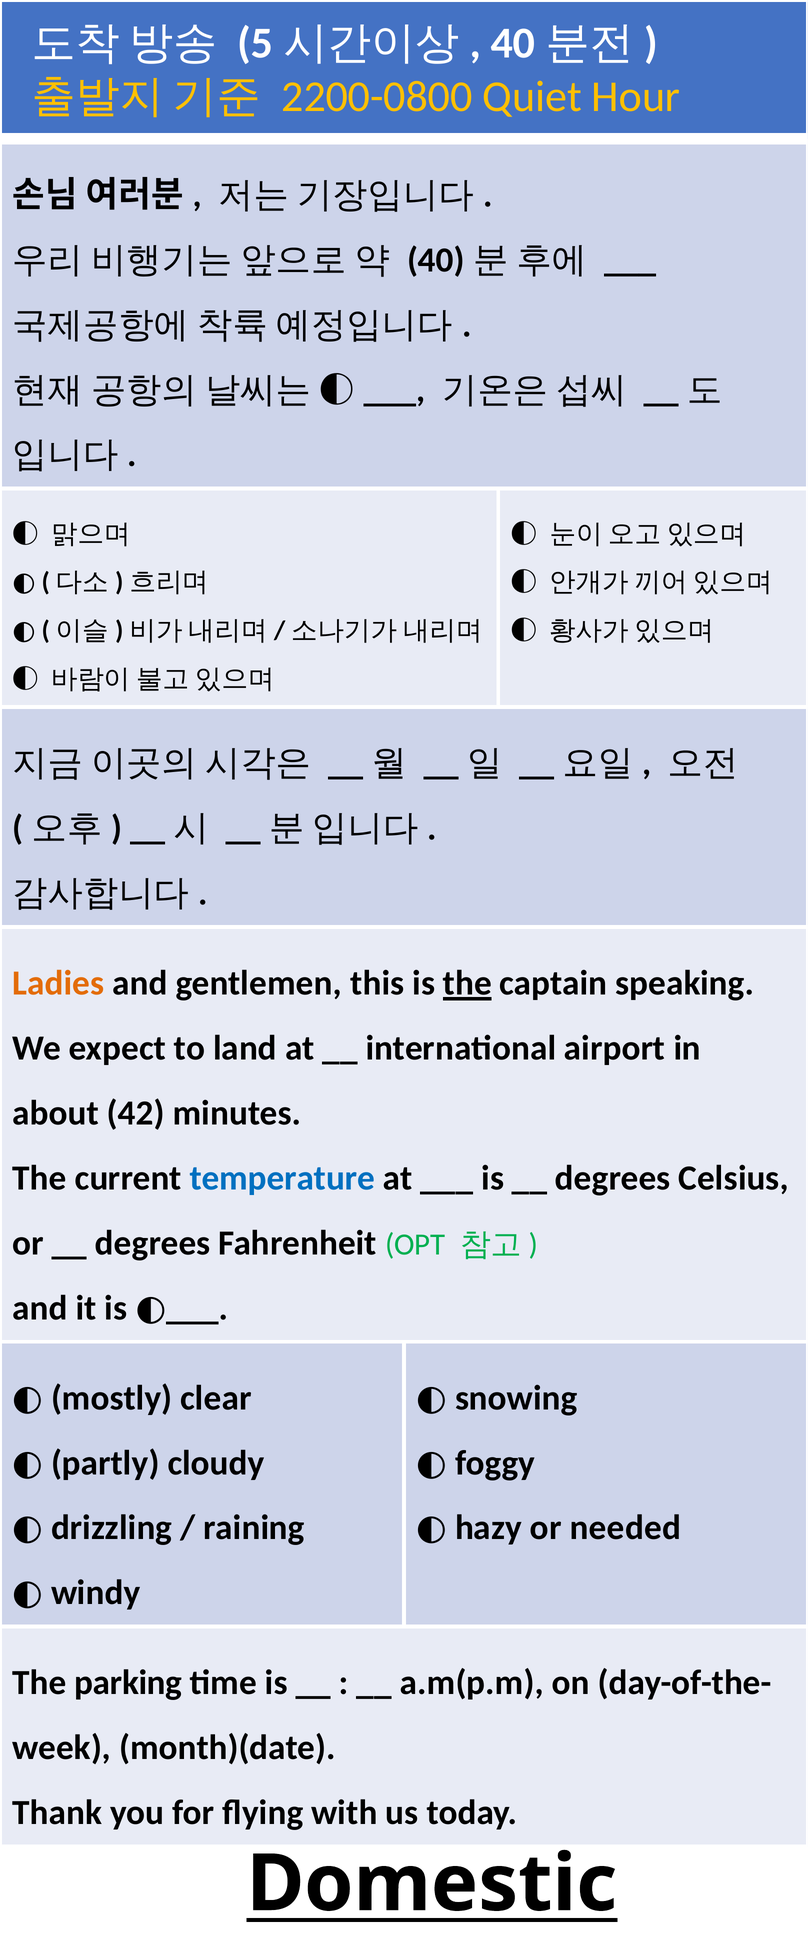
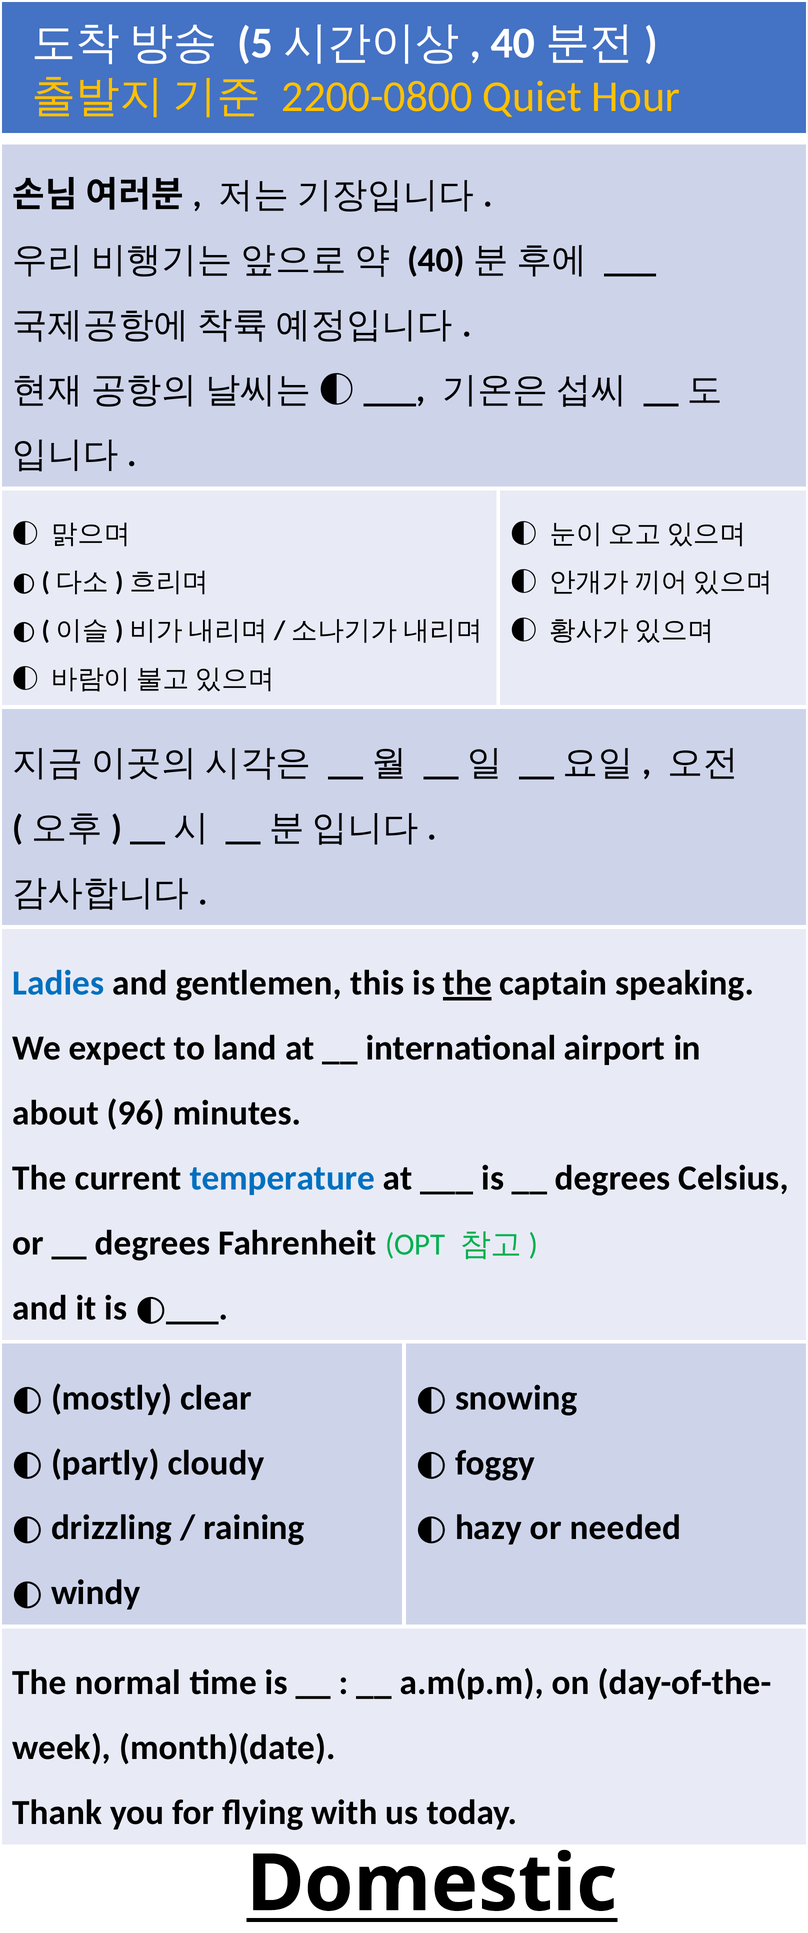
Ladies colour: orange -> blue (58, 983)
42: 42 -> 96 (136, 1113)
parking: parking -> normal (128, 1683)
